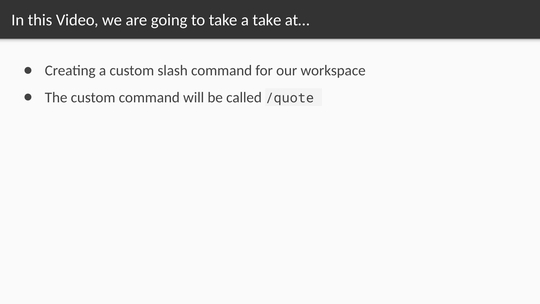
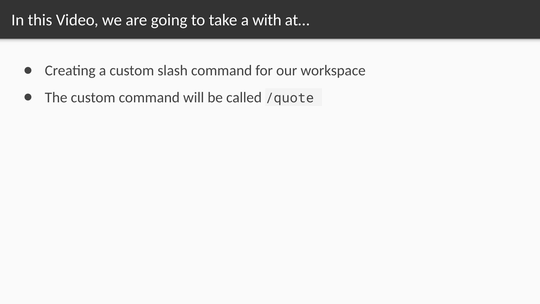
a take: take -> with (267, 20)
